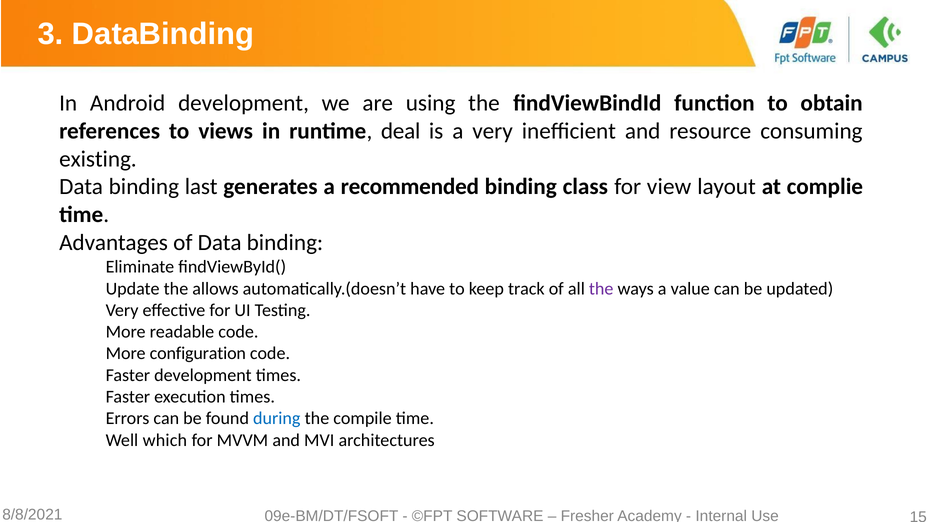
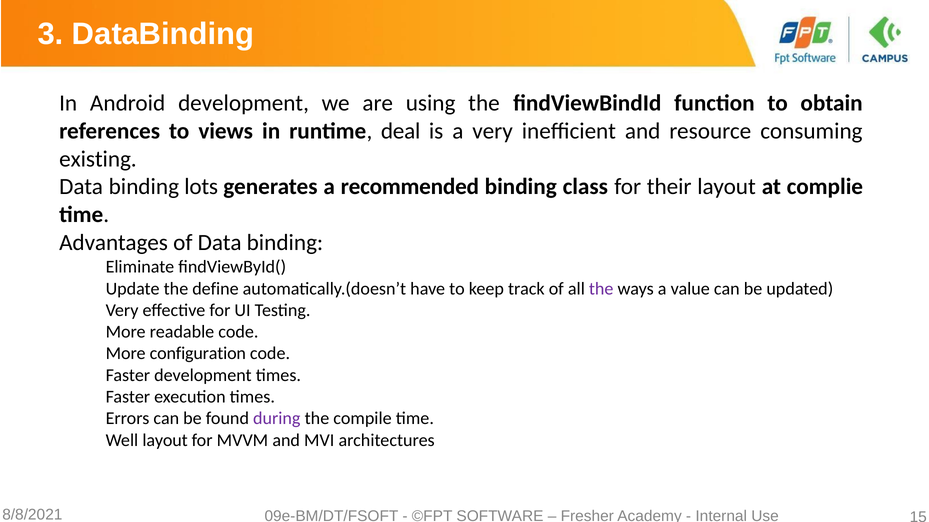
last: last -> lots (201, 187)
view: view -> their (669, 187)
allows: allows -> define (215, 289)
during colour: blue -> purple (277, 419)
Well which: which -> layout (165, 441)
